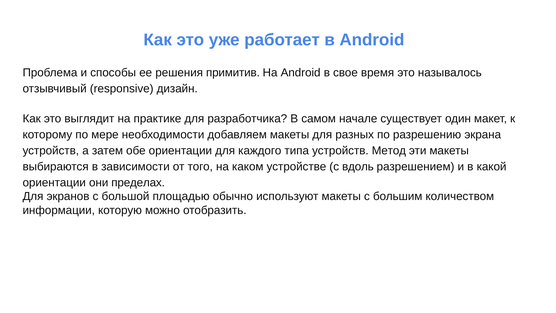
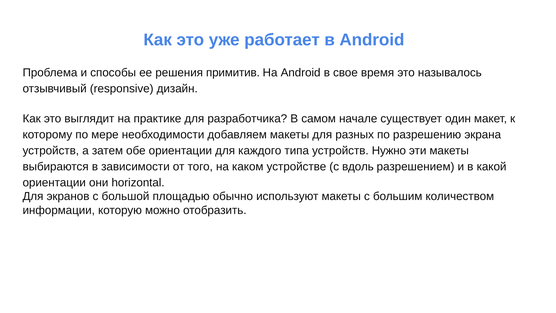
Метод: Метод -> Нужно (389, 150)
пределах: пределах -> horizontal (138, 182)
